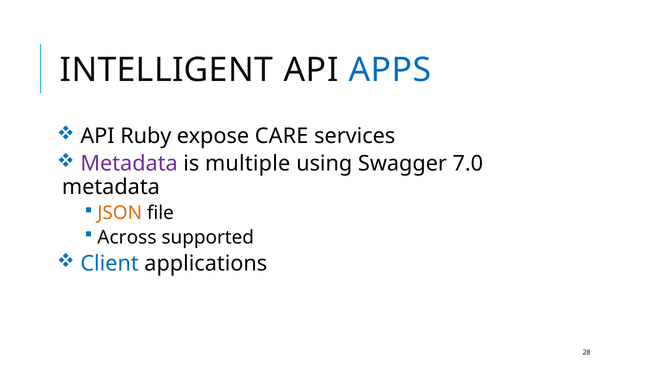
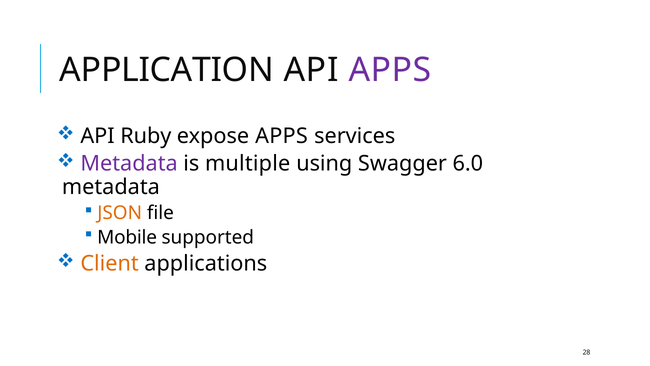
INTELLIGENT: INTELLIGENT -> APPLICATION (167, 70)
APPS colour: blue -> purple (390, 70)
expose CARE: CARE -> APPS (282, 136)
7.0: 7.0 -> 6.0 (468, 164)
Across: Across -> Mobile (127, 237)
Client colour: blue -> orange (110, 263)
